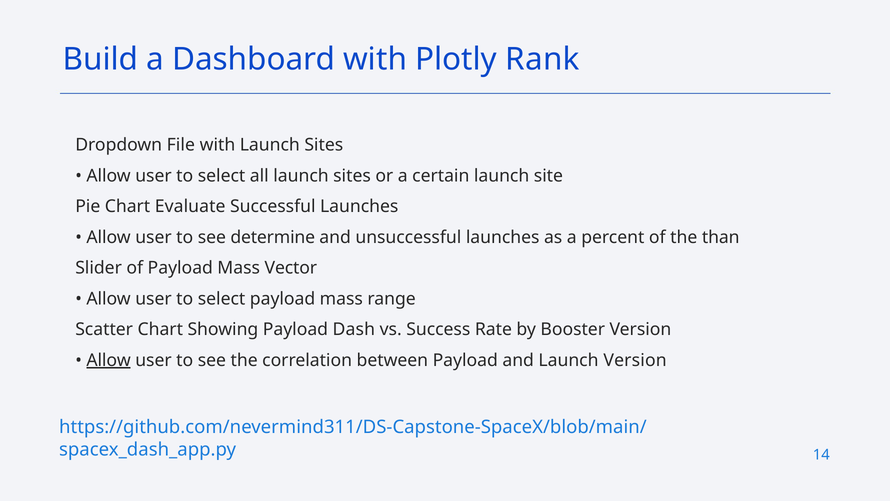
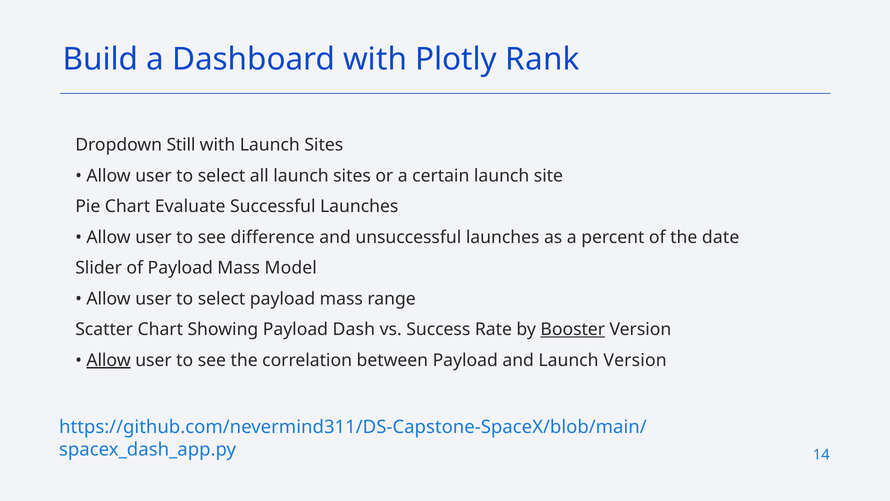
File: File -> Still (181, 145)
determine: determine -> difference (273, 237)
than: than -> date (721, 237)
Vector: Vector -> Model (291, 268)
Booster underline: none -> present (573, 329)
